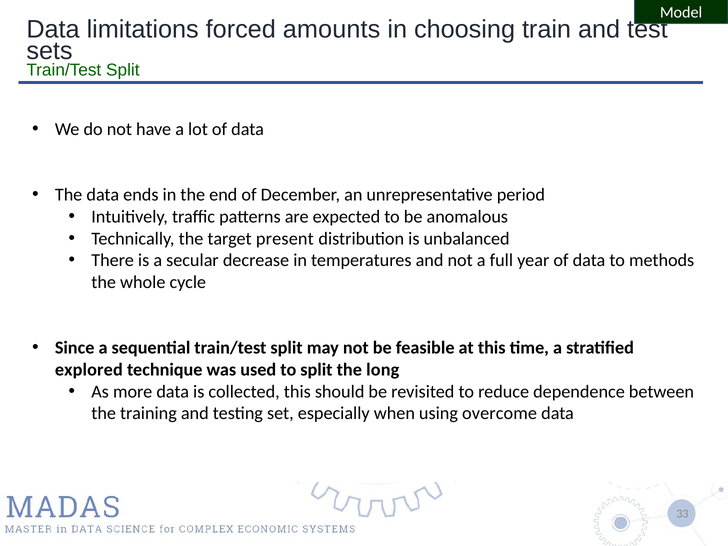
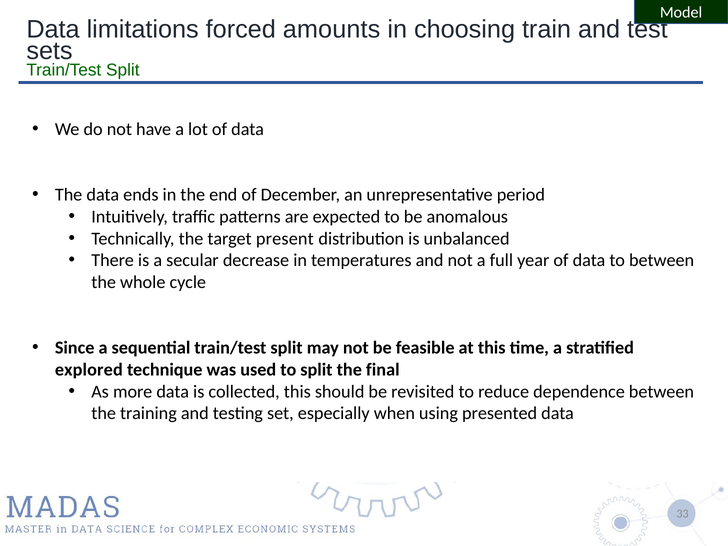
to methods: methods -> between (662, 260)
long: long -> final (383, 370)
overcome: overcome -> presented (500, 413)
